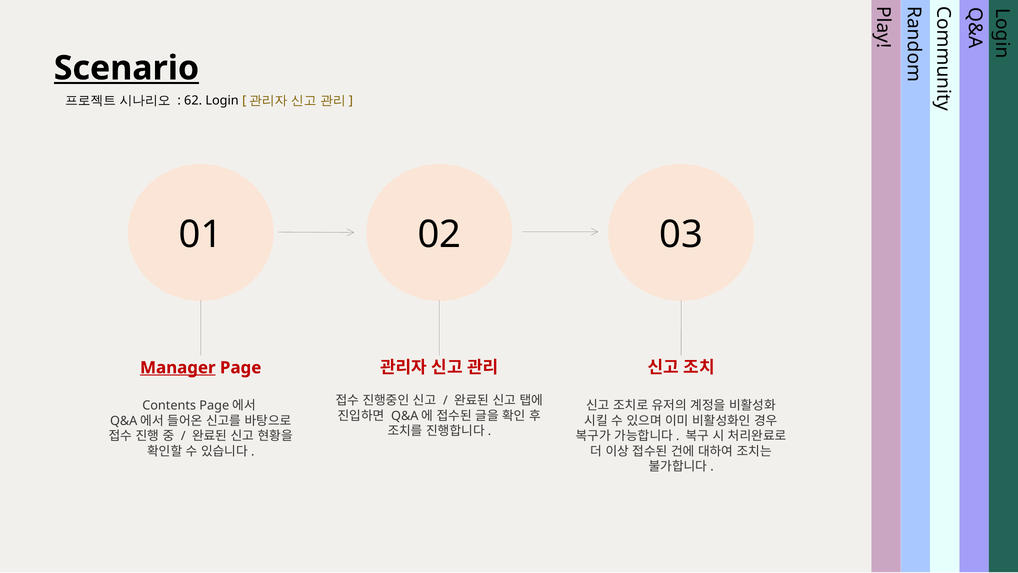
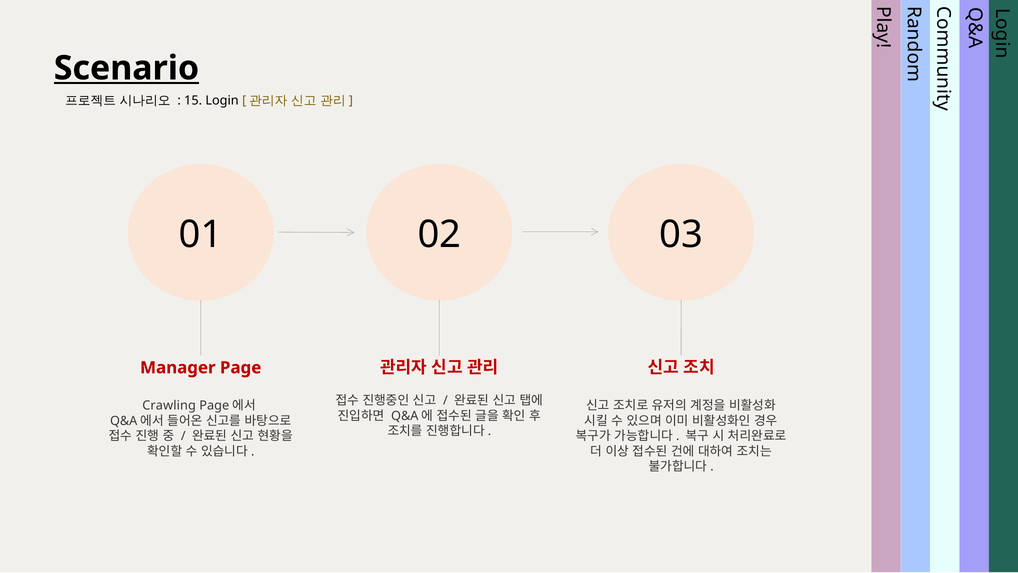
62: 62 -> 15 (193, 101)
Manager underline: present -> none (178, 367)
Contents: Contents -> Crawling (169, 405)
